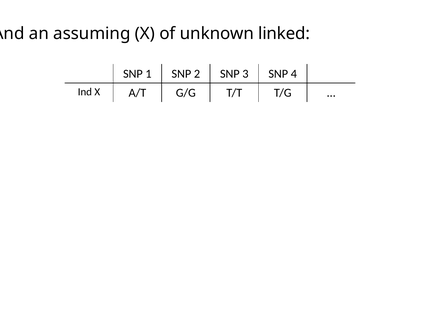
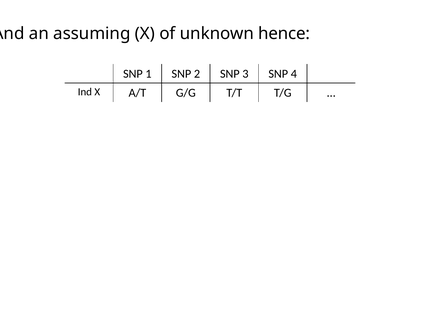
linked: linked -> hence (284, 33)
